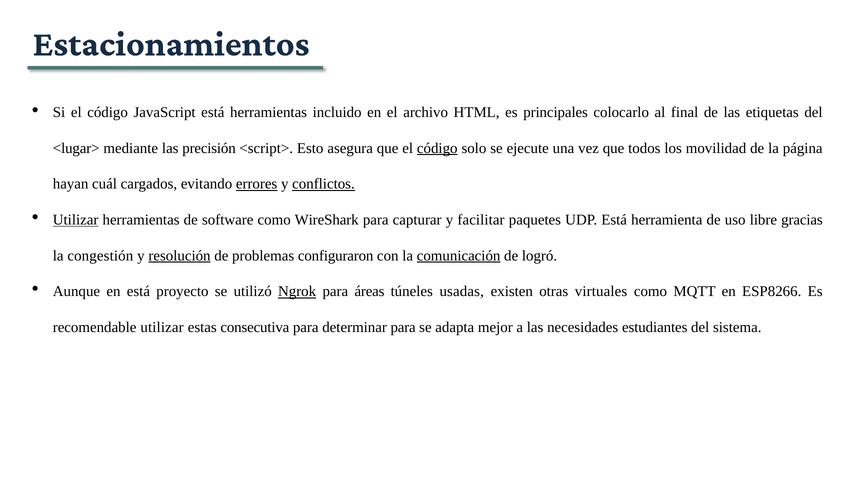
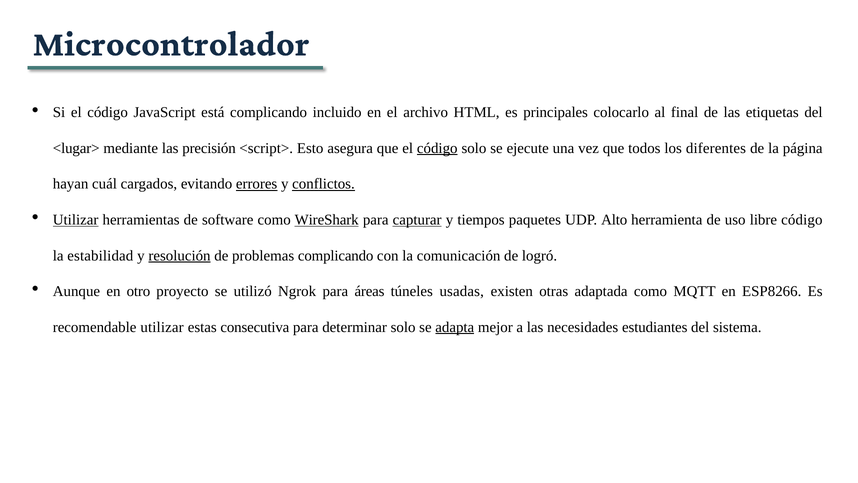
Estacionamientos: Estacionamientos -> Microcontrolador (171, 43)
está herramientas: herramientas -> complicando (269, 112)
movilidad: movilidad -> diferentes (716, 148)
WireShark underline: none -> present (327, 220)
capturar underline: none -> present (417, 220)
facilitar: facilitar -> tiempos (481, 220)
UDP Está: Está -> Alto (614, 220)
libre gracias: gracias -> código (802, 220)
congestión: congestión -> estabilidad (100, 255)
problemas configuraron: configuraron -> complicando (336, 255)
comunicación underline: present -> none (459, 255)
en está: está -> otro (138, 291)
Ngrok underline: present -> none (297, 291)
virtuales: virtuales -> adaptada (601, 291)
determinar para: para -> solo (403, 327)
adapta underline: none -> present (455, 327)
